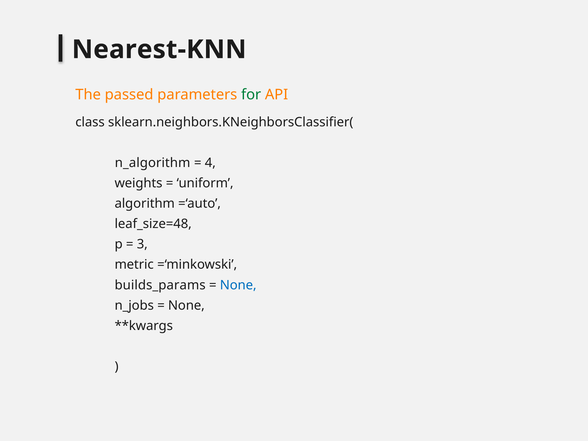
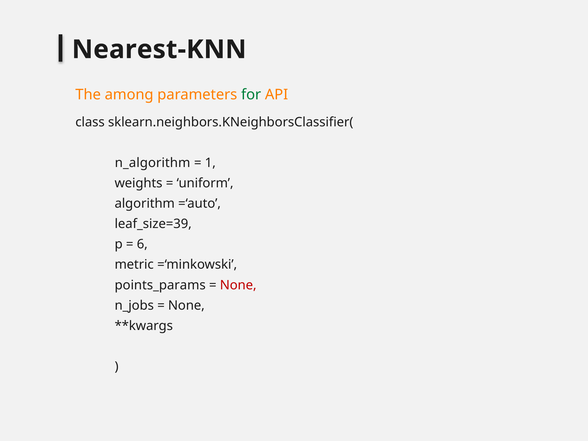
passed: passed -> among (129, 95)
4: 4 -> 1 (210, 163)
leaf_size=48: leaf_size=48 -> leaf_size=39 (153, 224)
3: 3 -> 6 (142, 244)
builds_params: builds_params -> points_params (160, 285)
None colour: blue -> red (238, 285)
